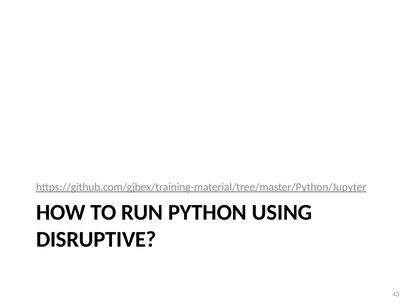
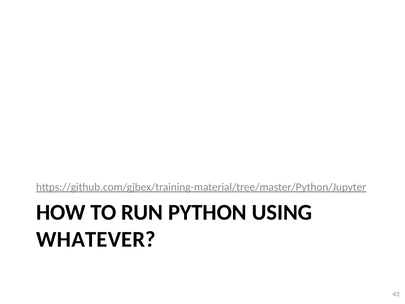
DISRUPTIVE: DISRUPTIVE -> WHATEVER (96, 239)
